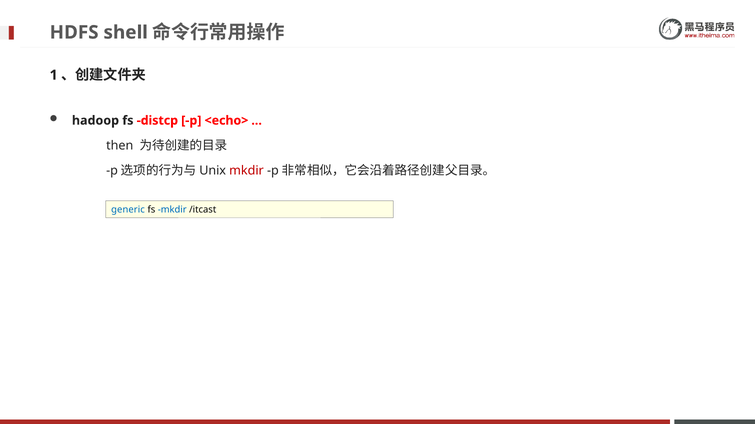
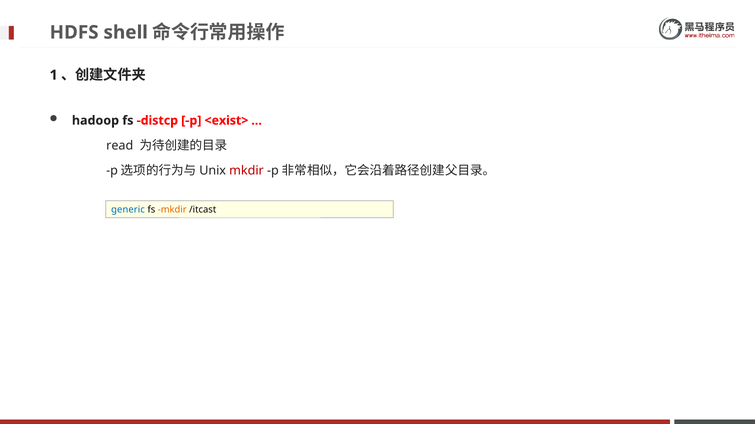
<echo>: <echo> -> <exist> (226, 121)
then: then -> read (120, 146)
mkdir colour: blue -> orange (172, 210)
